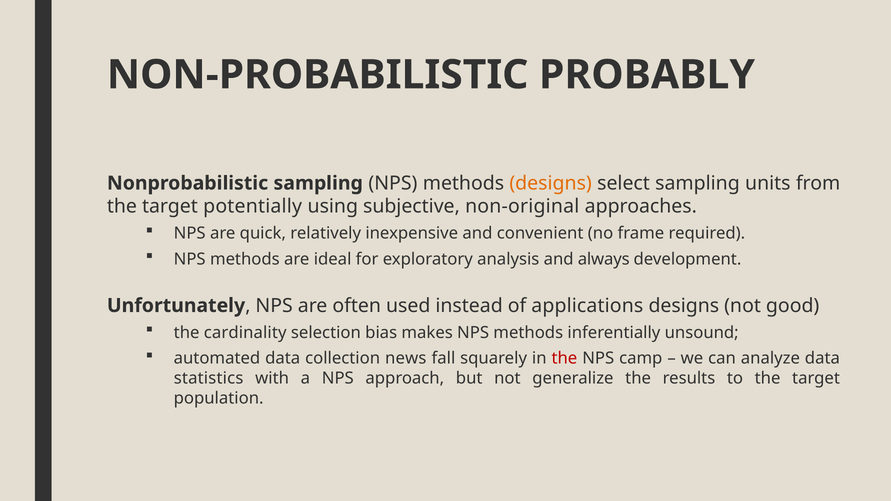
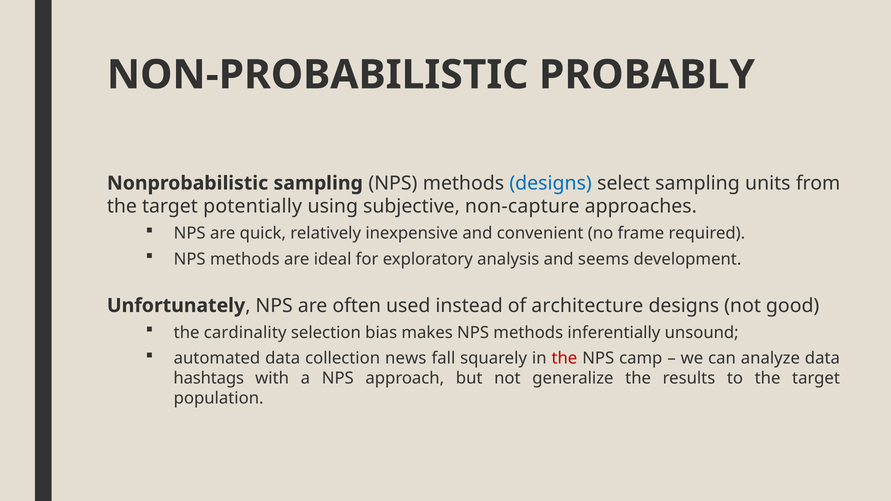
designs colour: orange -> blue (551, 183)
non-original: non-original -> non-capture (522, 206)
always: always -> seems (604, 259)
applications: applications -> architecture (587, 306)
statistics: statistics -> hashtags (209, 378)
